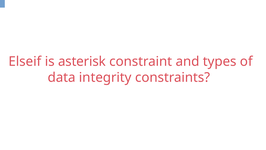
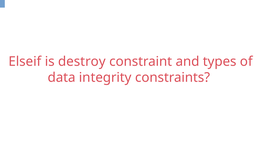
asterisk: asterisk -> destroy (82, 61)
